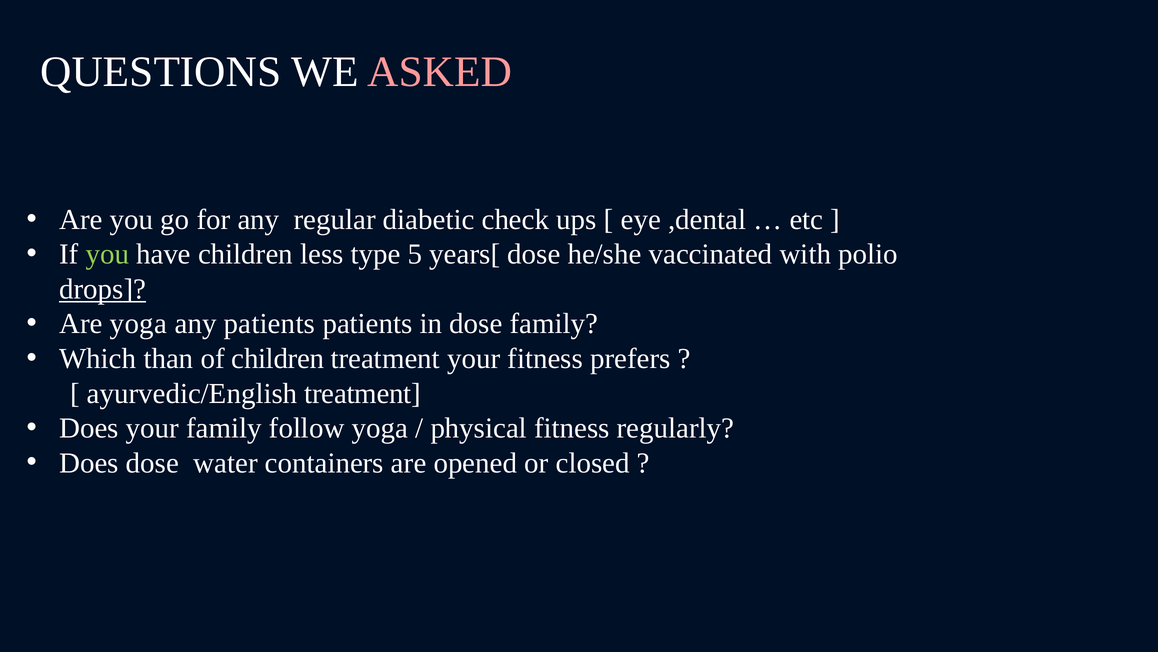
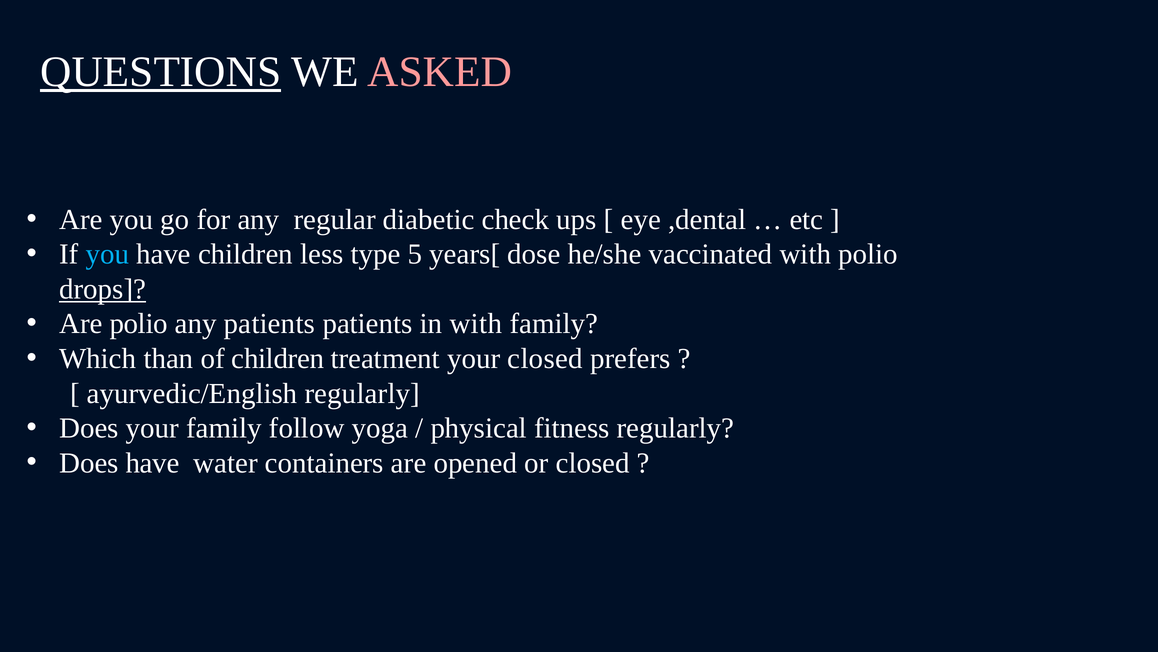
QUESTIONS underline: none -> present (161, 72)
you colour: light green -> light blue (107, 254)
Are yoga: yoga -> polio (139, 324)
in dose: dose -> with (476, 324)
your fitness: fitness -> closed (545, 358)
ayurvedic/English treatment: treatment -> regularly (362, 393)
Does dose: dose -> have (153, 463)
